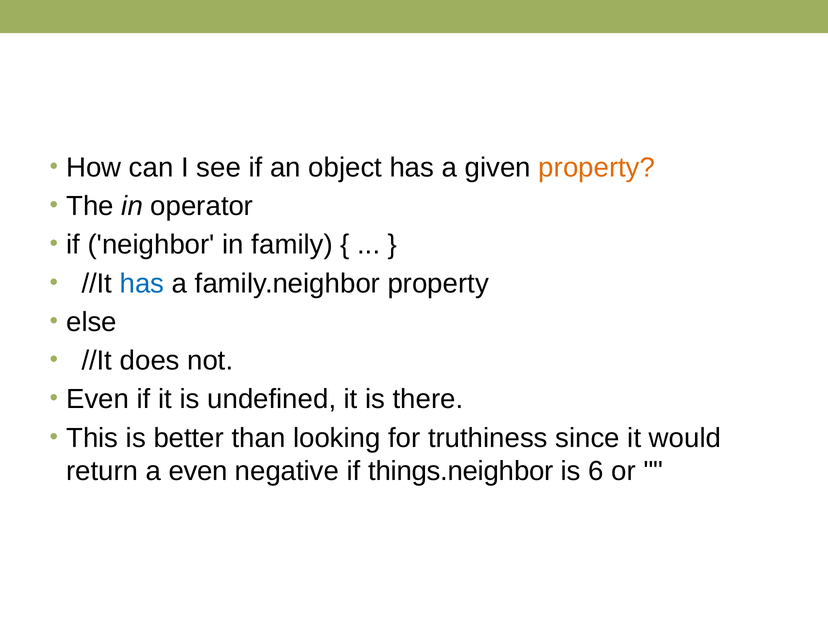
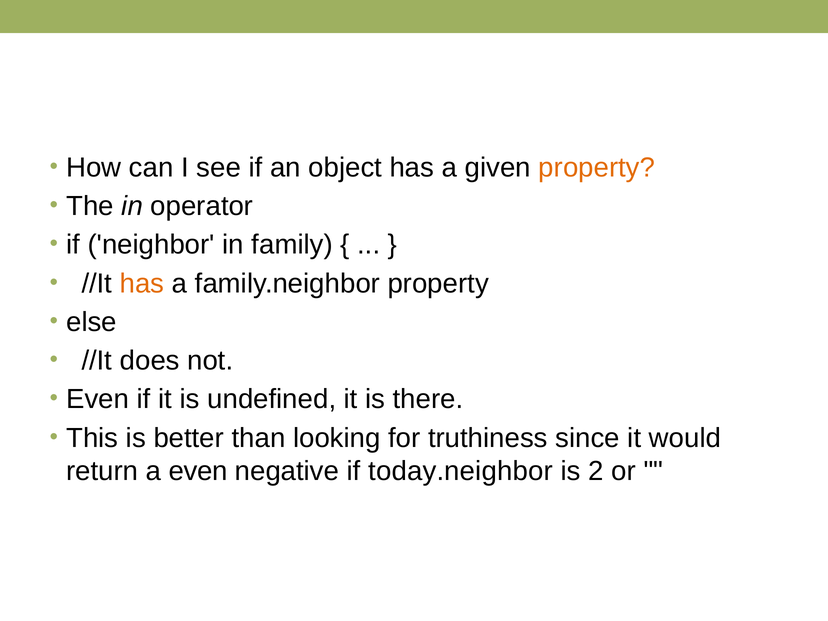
has colour: blue -> orange (142, 283)
things.neighbor: things.neighbor -> today.neighbor (461, 471)
6: 6 -> 2 (596, 471)
